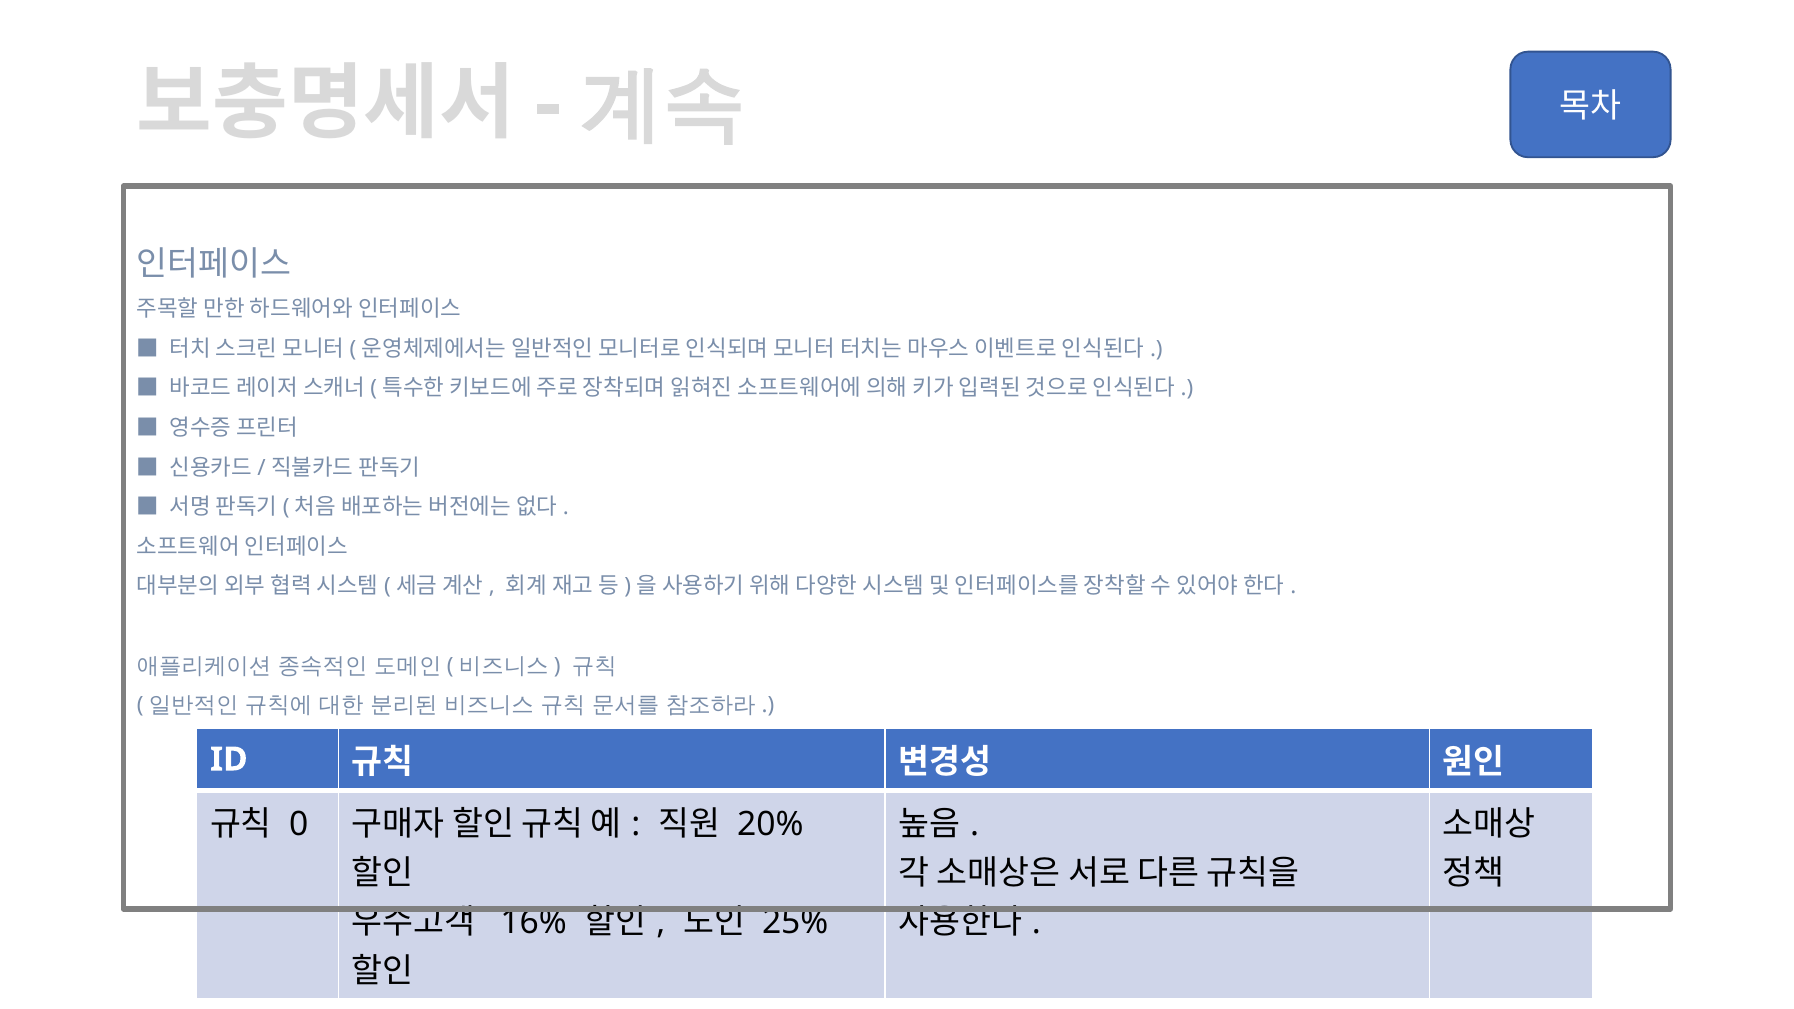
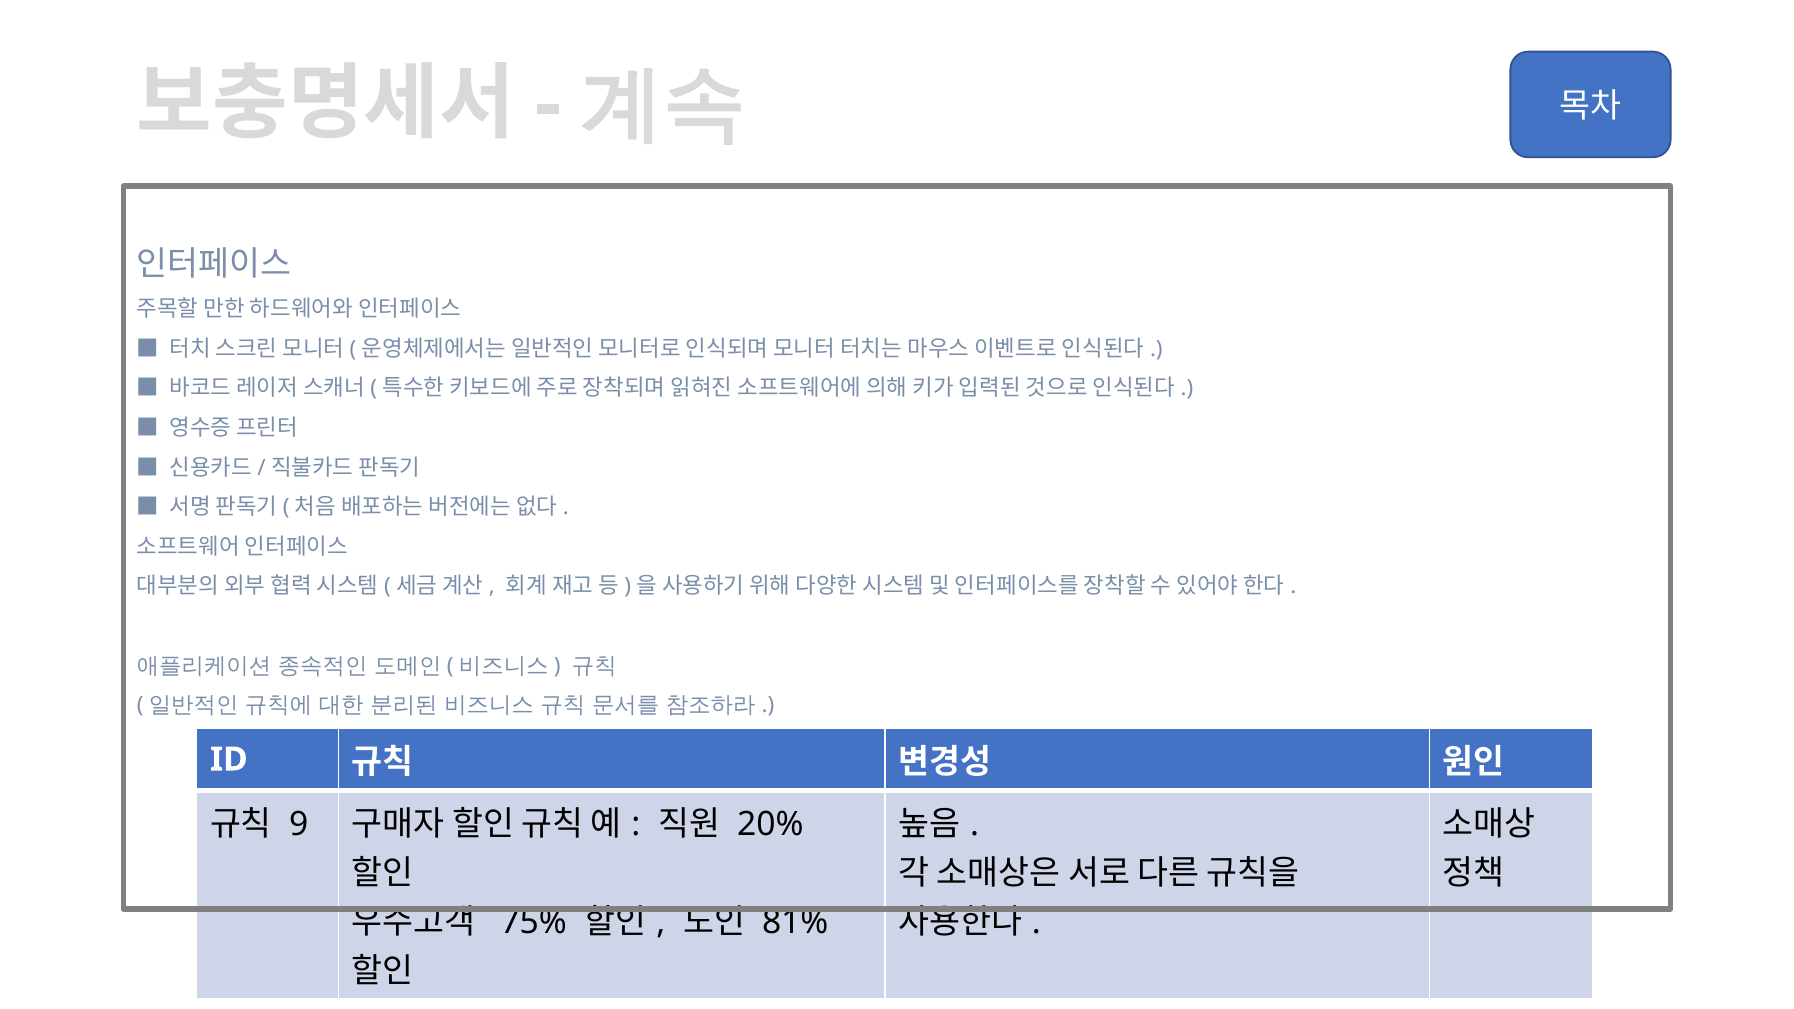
0: 0 -> 9 (299, 825)
16%: 16% -> 75% (534, 922)
25%: 25% -> 81% (795, 922)
